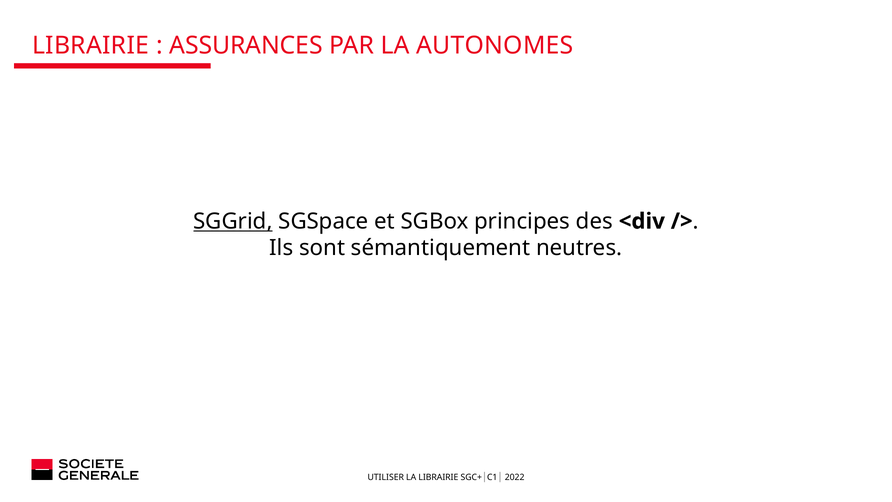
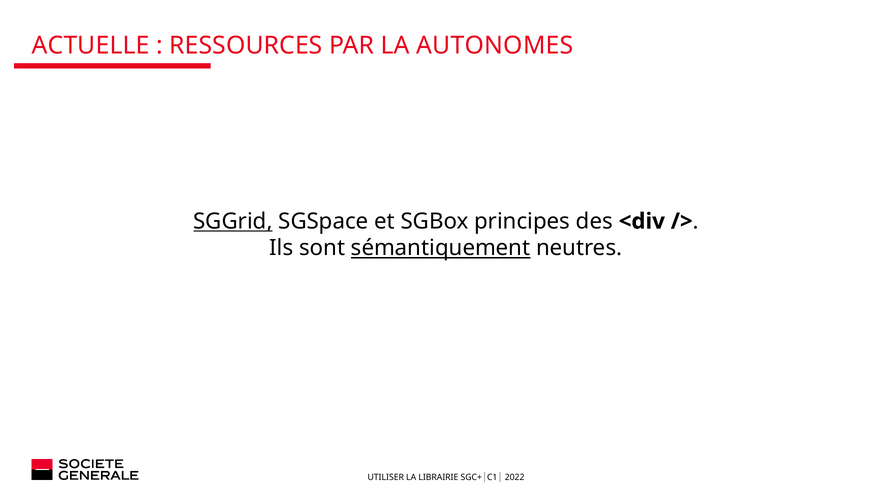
LIBRAIRIE: LIBRAIRIE -> ACTUELLE (91, 45)
ASSURANCES: ASSURANCES -> RESSOURCES (246, 45)
sémantiquement underline: none -> present (441, 248)
